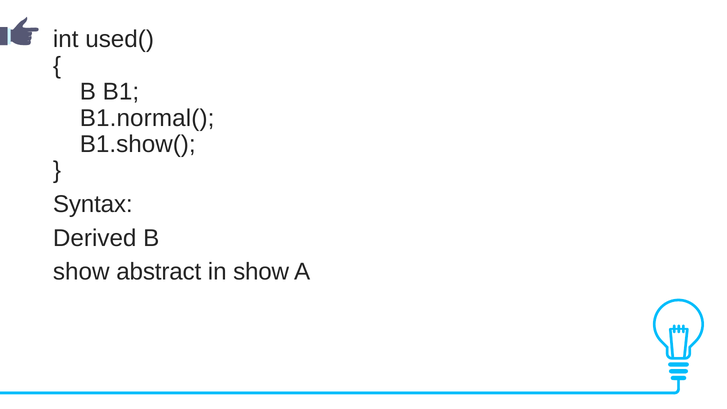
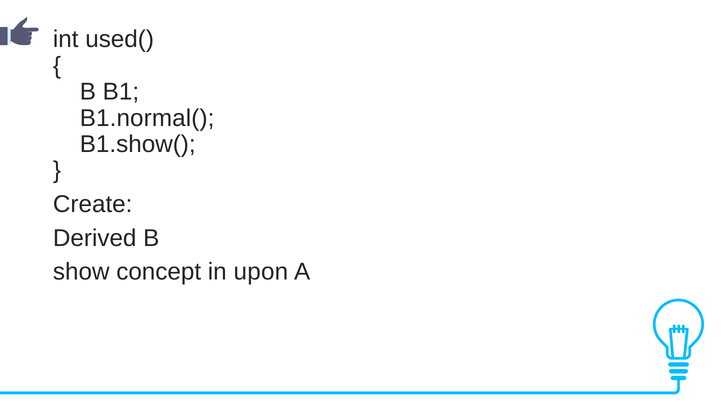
Syntax: Syntax -> Create (93, 204)
abstract: abstract -> concept (159, 272)
in show: show -> upon (261, 272)
